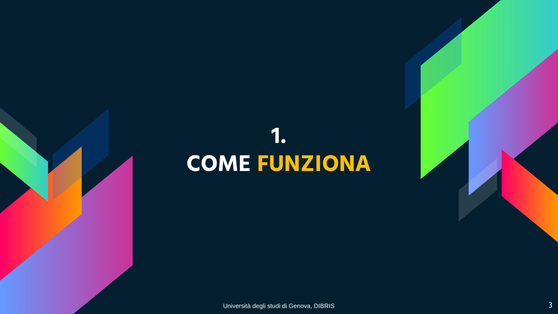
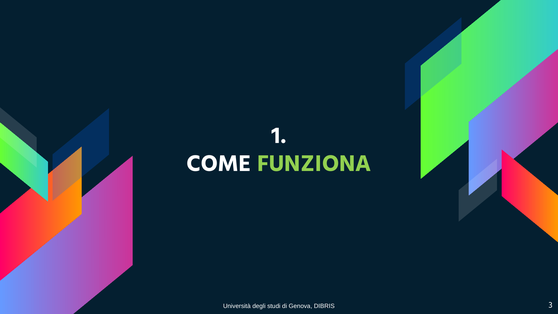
FUNZIONA colour: yellow -> light green (314, 163)
